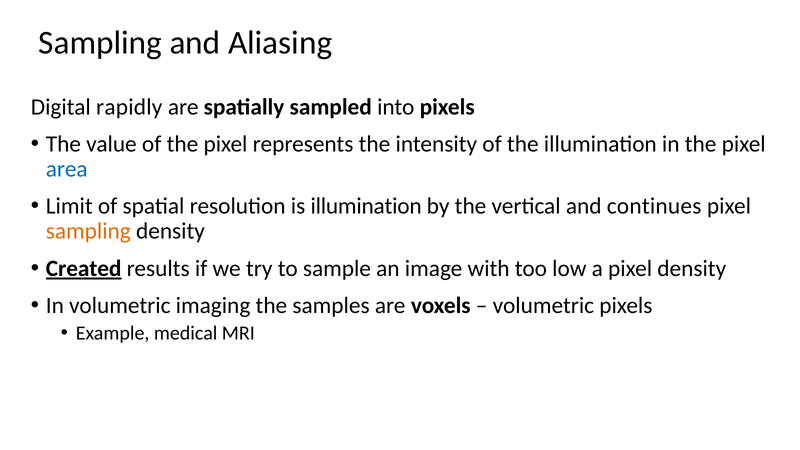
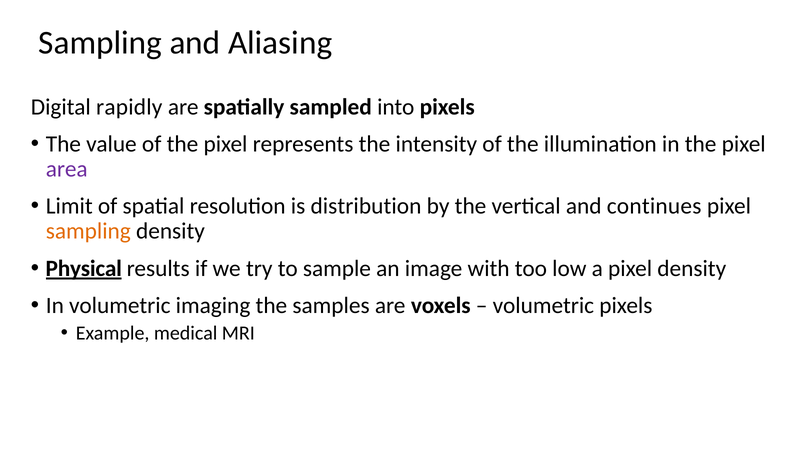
area colour: blue -> purple (67, 169)
is illumination: illumination -> distribution (366, 206)
Created: Created -> Physical (84, 268)
